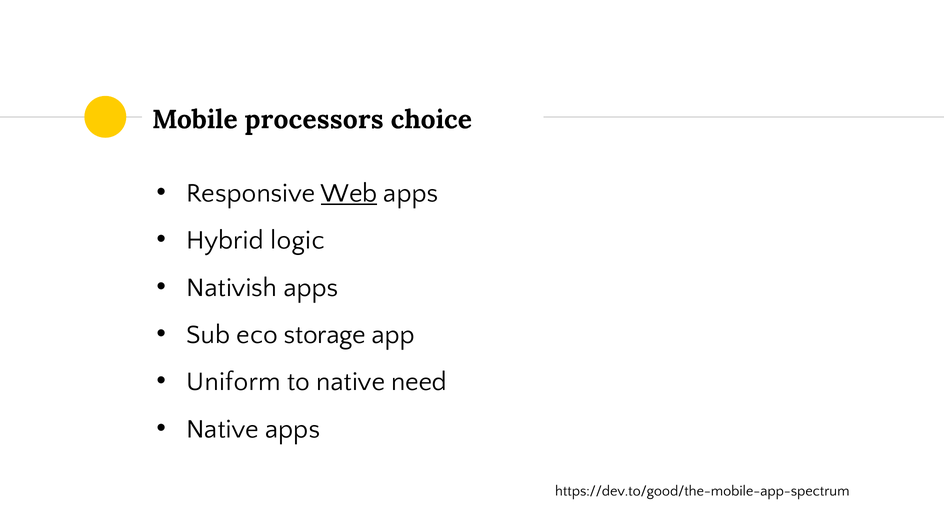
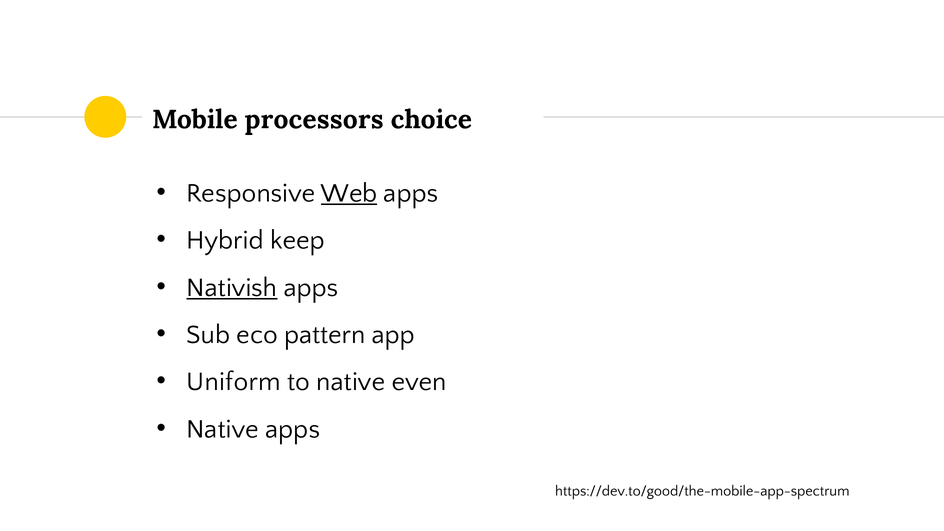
logic: logic -> keep (298, 240)
Nativish underline: none -> present (232, 287)
storage: storage -> pattern (325, 335)
need: need -> even (419, 382)
